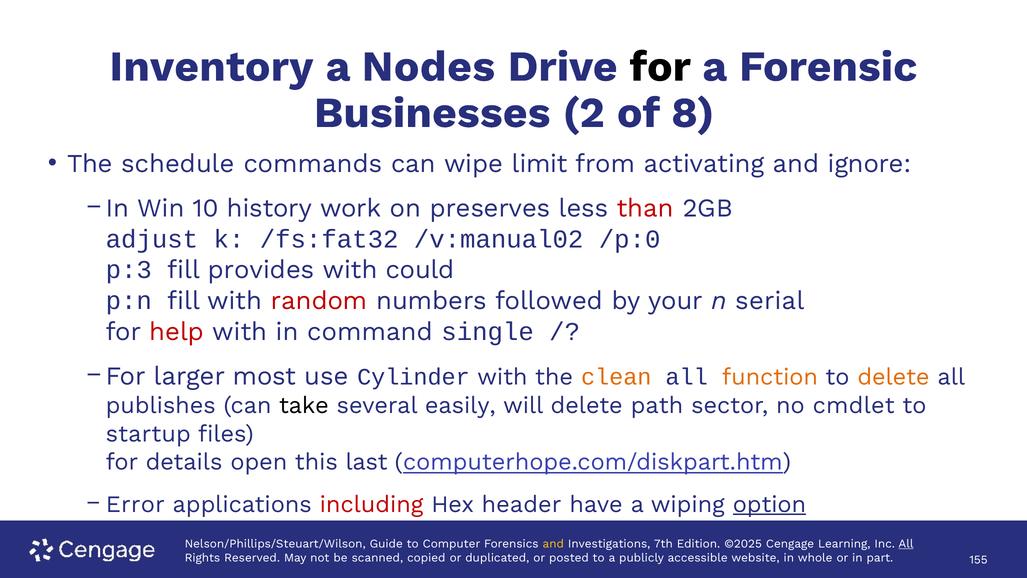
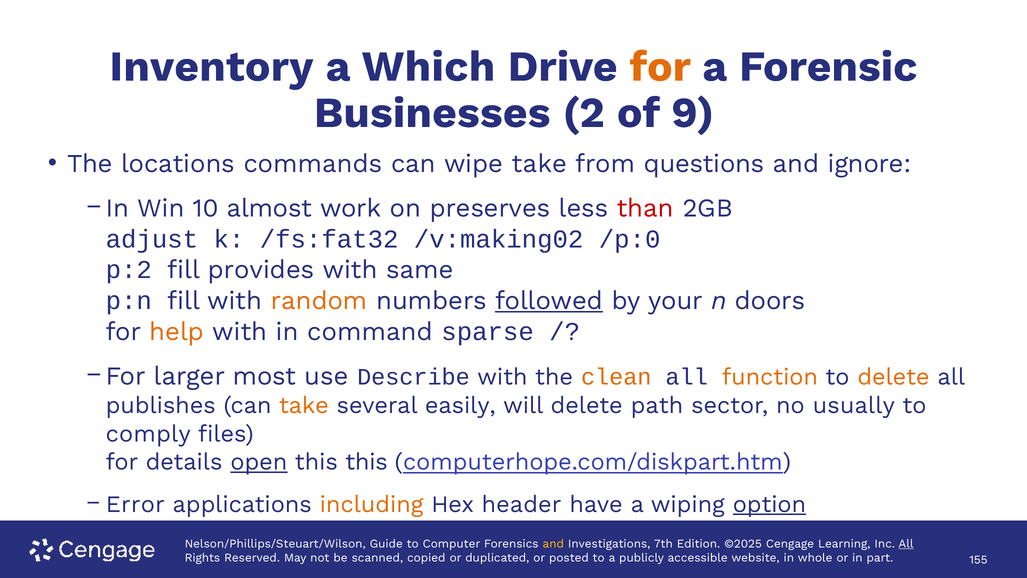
Nodes: Nodes -> Which (428, 67)
for colour: black -> orange (660, 67)
8: 8 -> 9 (693, 113)
schedule: schedule -> locations (178, 163)
wipe limit: limit -> take (540, 163)
activating: activating -> questions (704, 163)
history: history -> almost (270, 208)
/v:manual02: /v:manual02 -> /v:making02 (499, 239)
p:3: p:3 -> p:2 (129, 270)
could: could -> same (420, 270)
random colour: red -> orange (319, 301)
followed underline: none -> present (549, 301)
serial: serial -> doors (770, 301)
help colour: red -> orange (177, 331)
single: single -> sparse (488, 331)
Cylinder: Cylinder -> Describe (413, 377)
take colour: black -> orange (304, 405)
cmdlet: cmdlet -> usually (854, 405)
startup: startup -> comply (148, 434)
open underline: none -> present (259, 462)
this last: last -> this (367, 462)
including colour: red -> orange (372, 504)
